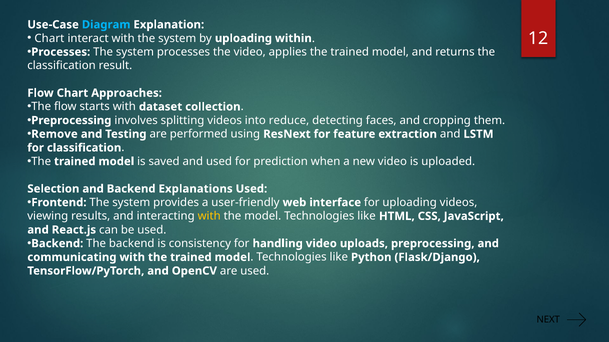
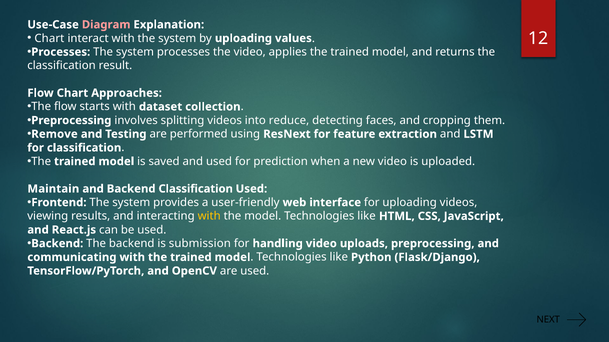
Diagram colour: light blue -> pink (106, 25)
within: within -> values (293, 38)
Selection: Selection -> Maintain (53, 189)
Backend Explanations: Explanations -> Classification (196, 189)
consistency: consistency -> submission (200, 244)
